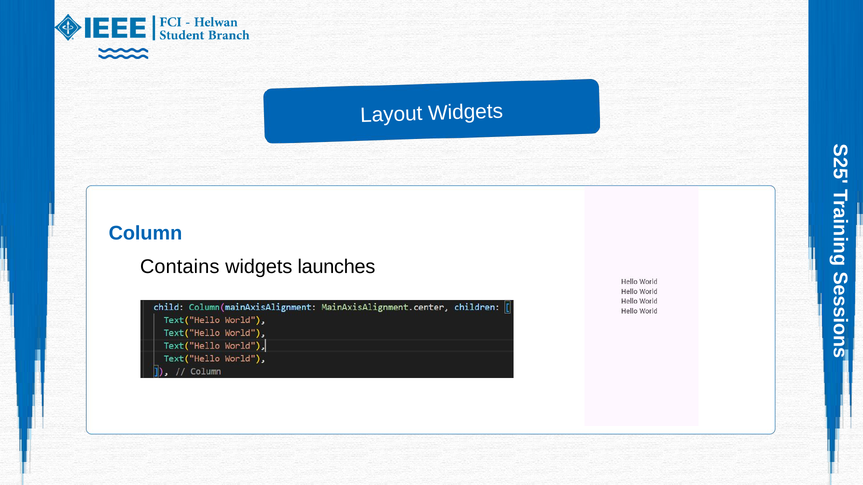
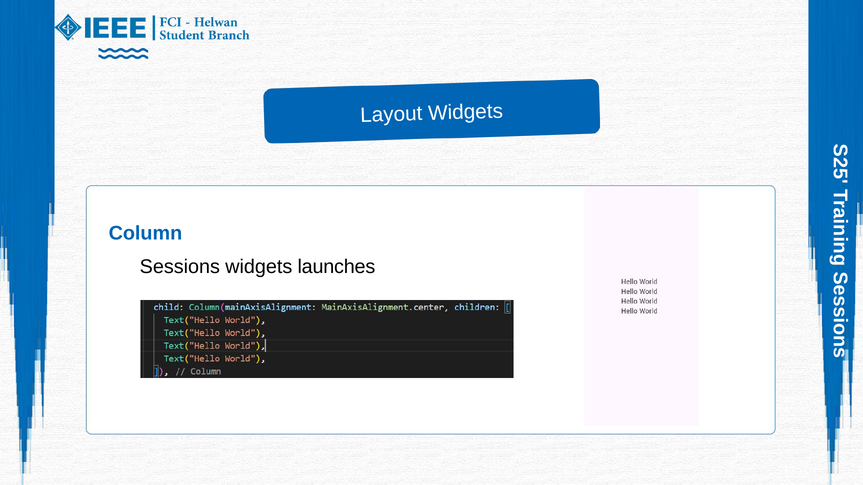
Contains: Contains -> Sessions (180, 267)
